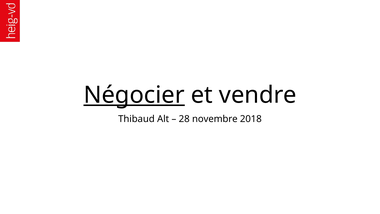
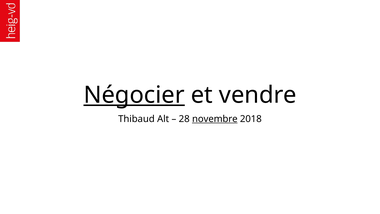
novembre underline: none -> present (215, 119)
